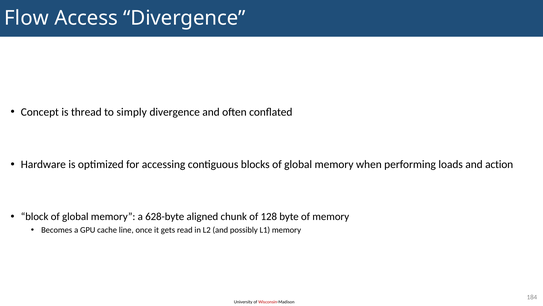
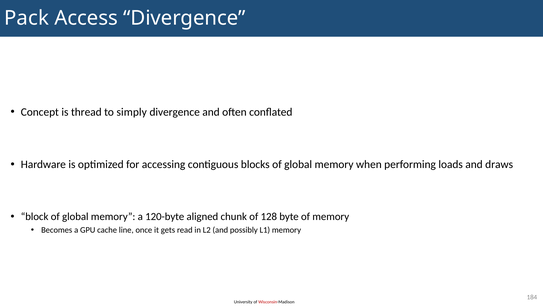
Flow: Flow -> Pack (27, 18)
action: action -> draws (499, 164)
628-byte: 628-byte -> 120-byte (165, 216)
